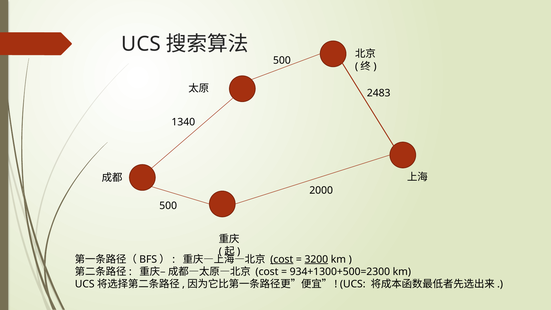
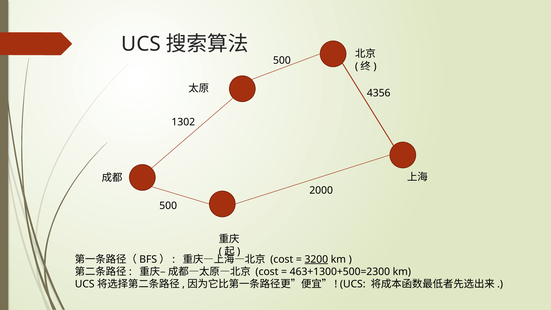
2483: 2483 -> 4356 (379, 93)
1340: 1340 -> 1302 (183, 122)
cost underline: present -> none (282, 259)
934+1300+500=2300: 934+1300+500=2300 -> 463+1300+500=2300 (340, 272)
